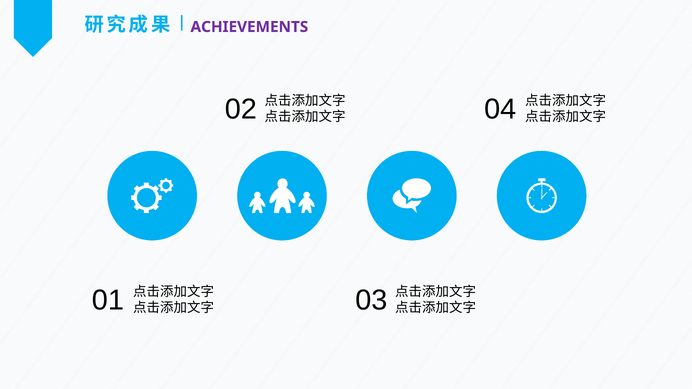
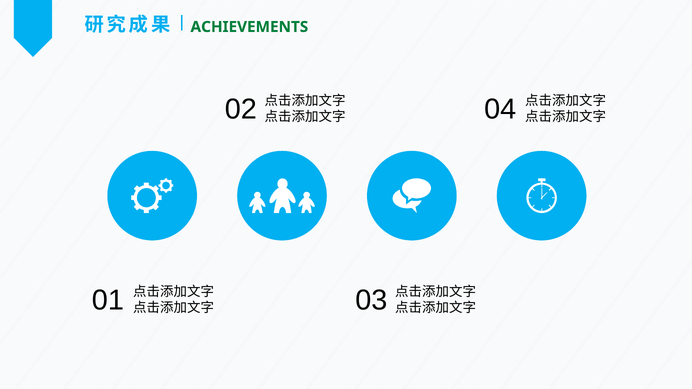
ACHIEVEMENTS colour: purple -> green (249, 27)
